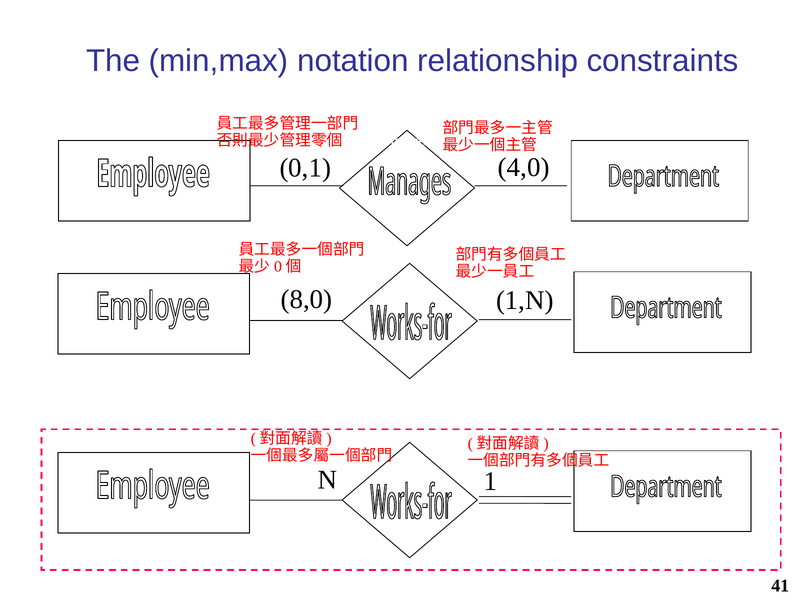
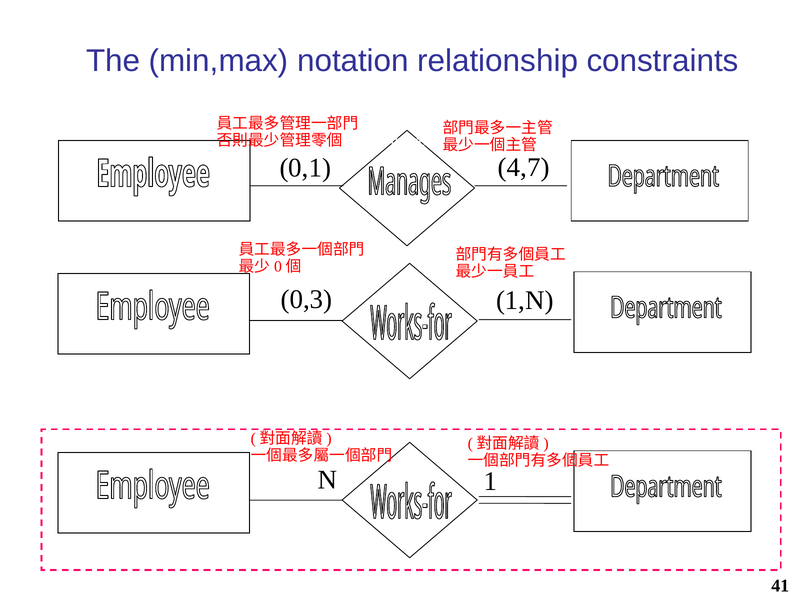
4,0: 4,0 -> 4,7 (524, 168)
8,0: 8,0 -> 0,3 (306, 300)
